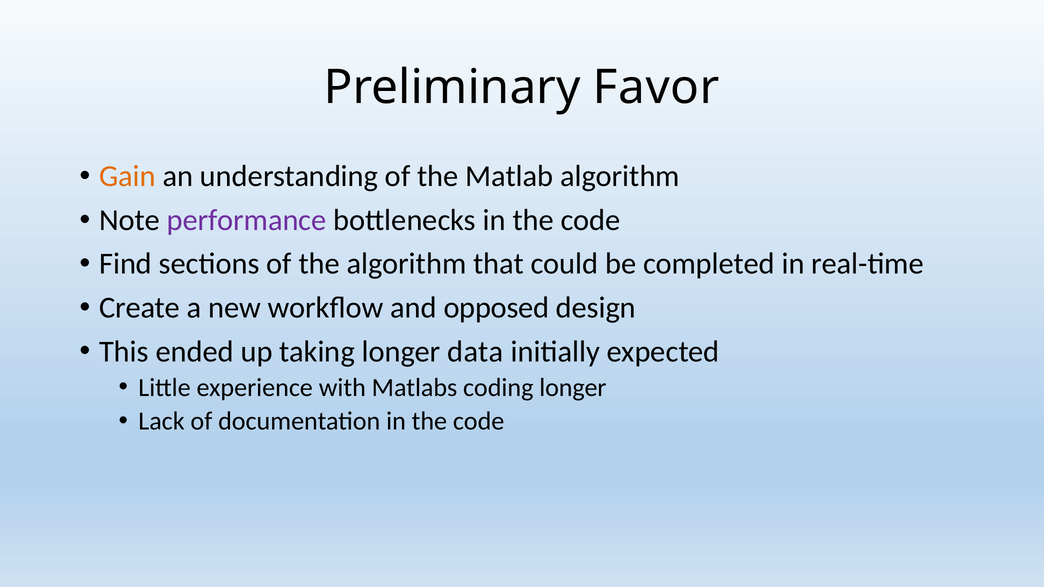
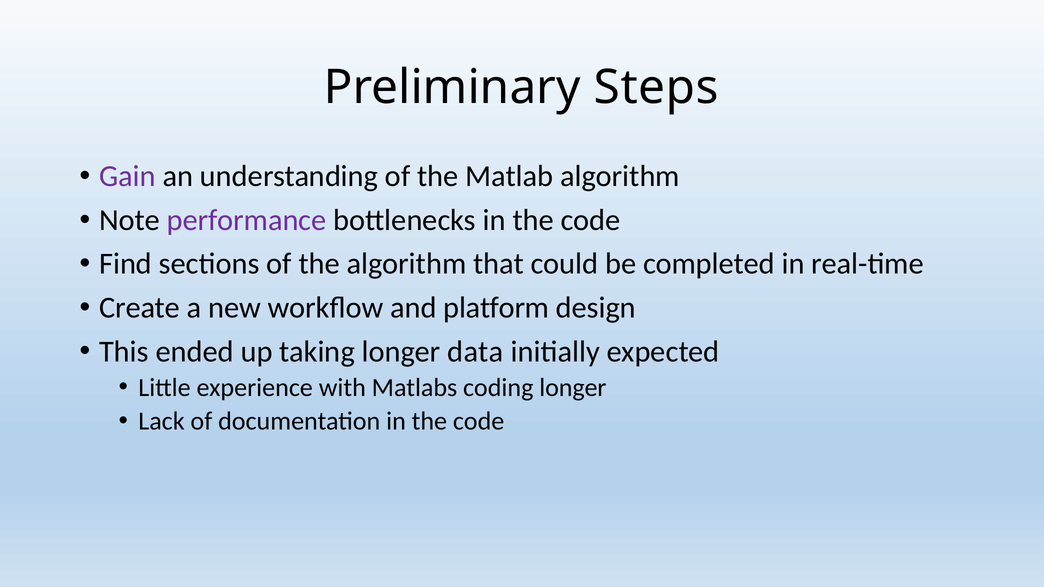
Favor: Favor -> Steps (656, 88)
Gain colour: orange -> purple (128, 177)
opposed: opposed -> platform (496, 308)
